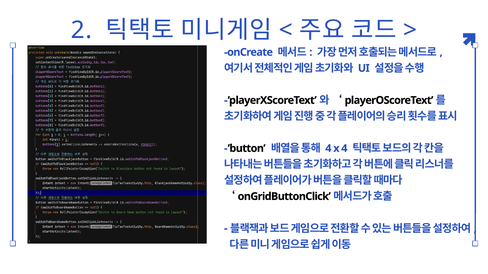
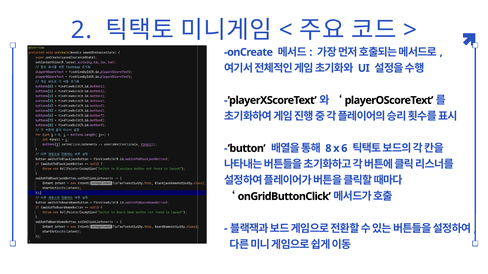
4: 4 -> 8 (328, 149)
x 4: 4 -> 6 (344, 149)
